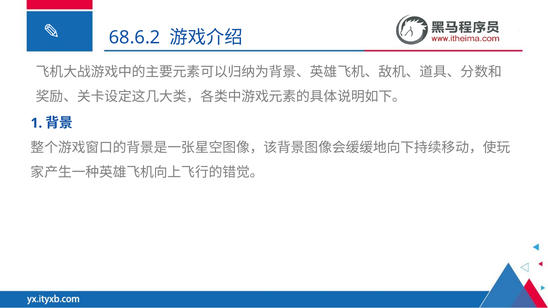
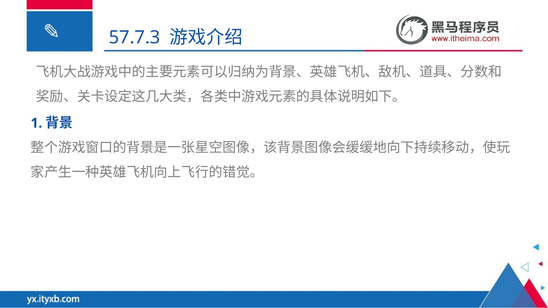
68.6.2: 68.6.2 -> 57.7.3 (135, 38)
